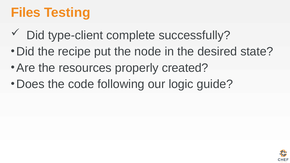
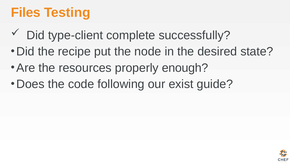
created: created -> enough (185, 68)
logic: logic -> exist (181, 84)
